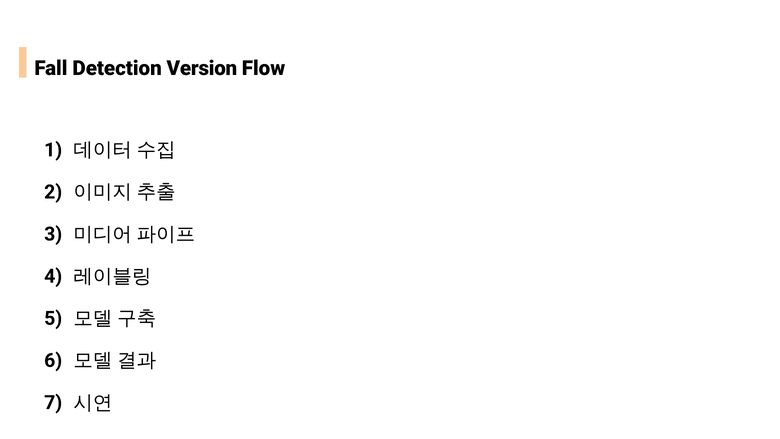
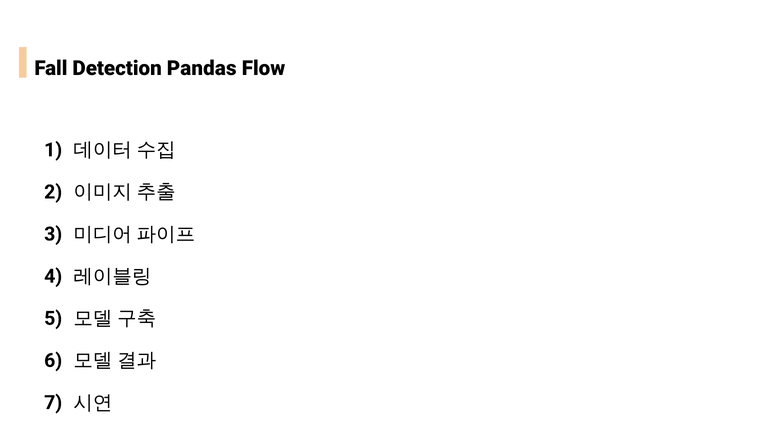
Version: Version -> Pandas (202, 68)
